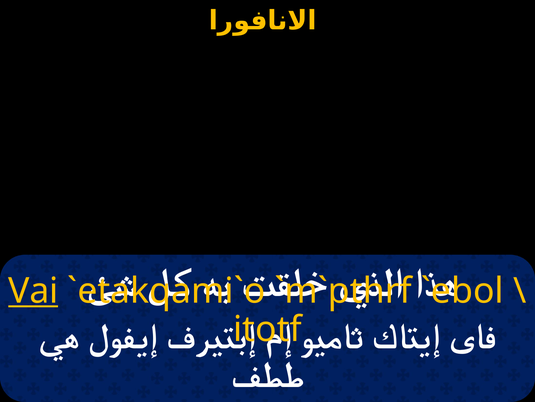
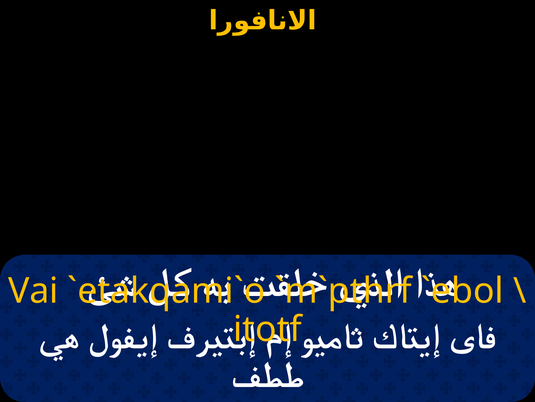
Vai underline: present -> none (33, 290)
